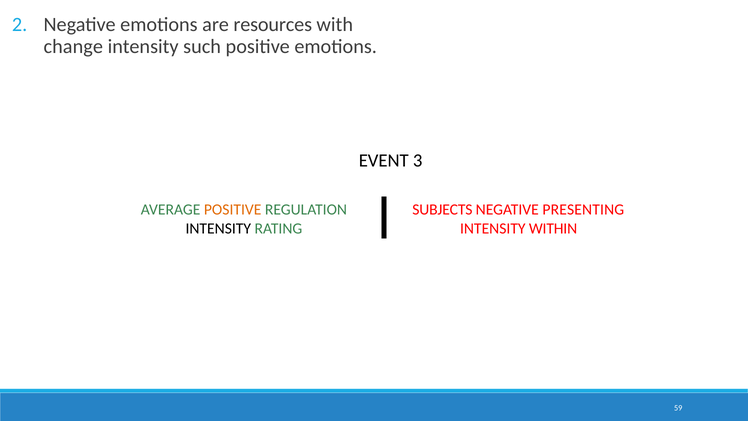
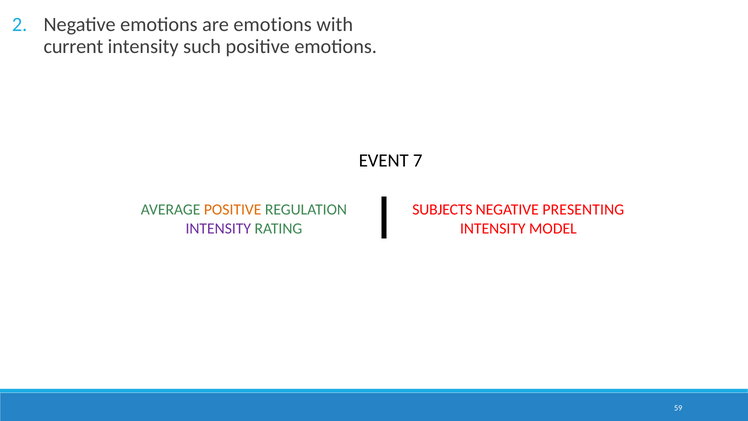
are resources: resources -> emotions (273, 24)
change: change -> current (73, 46)
3: 3 -> 7 (418, 160)
INTENSITY colour: black -> purple (218, 228)
WITHIN: WITHIN -> MODEL (553, 228)
